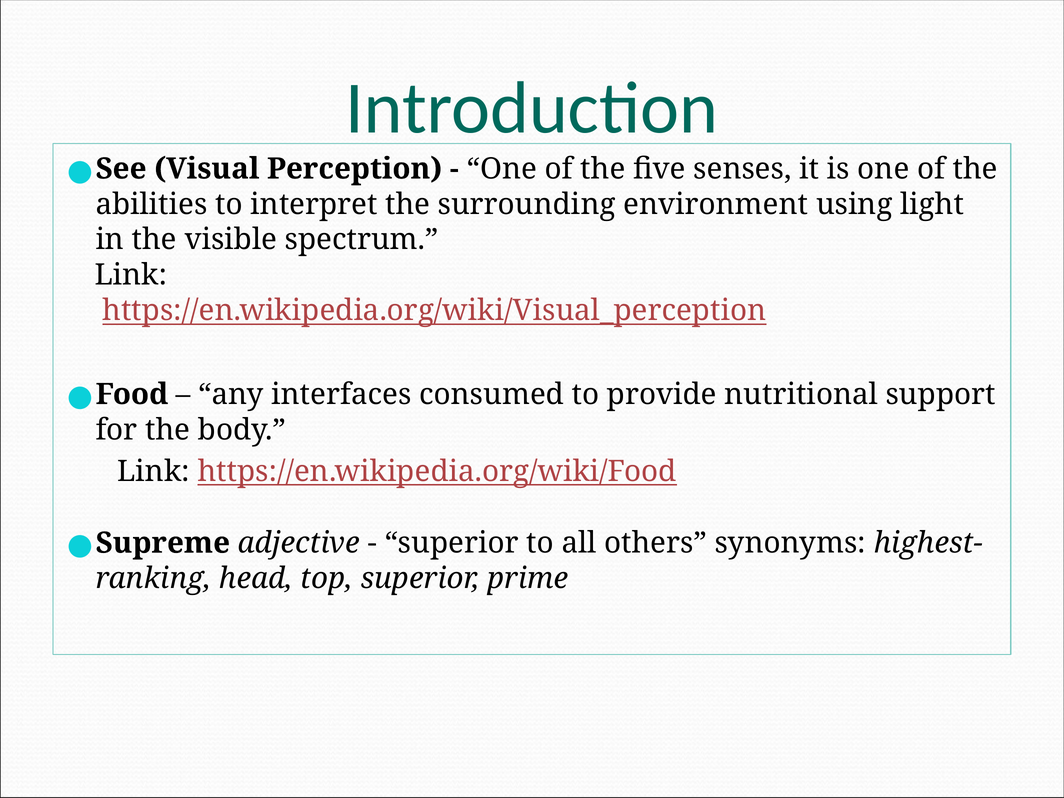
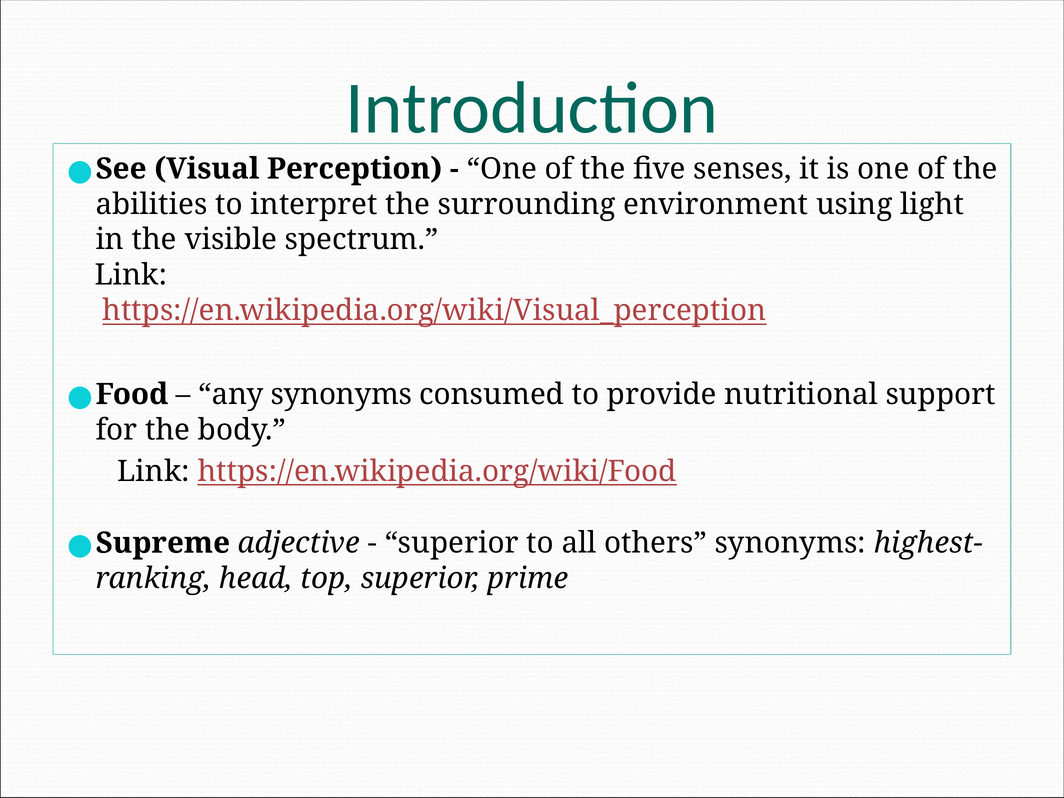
any interfaces: interfaces -> synonyms (342, 394)
